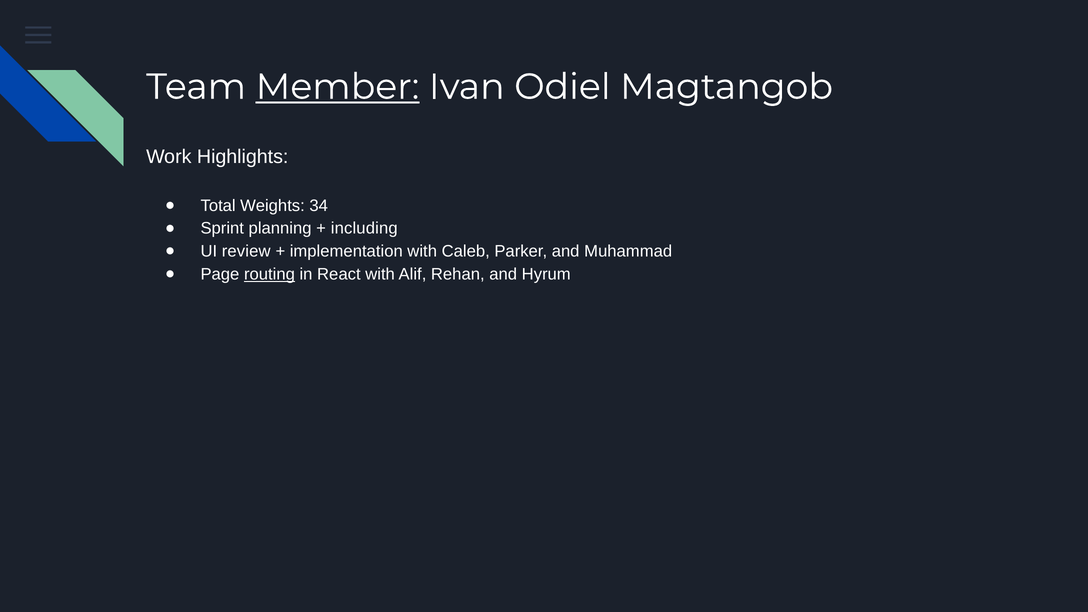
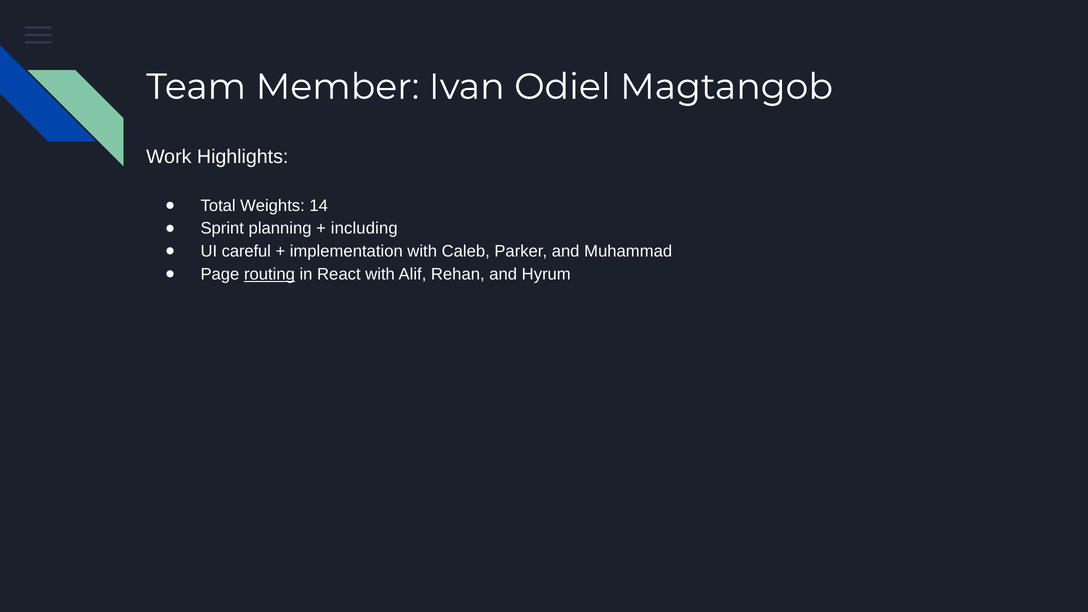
Member underline: present -> none (338, 87)
34: 34 -> 14 (319, 206)
review: review -> careful (246, 251)
